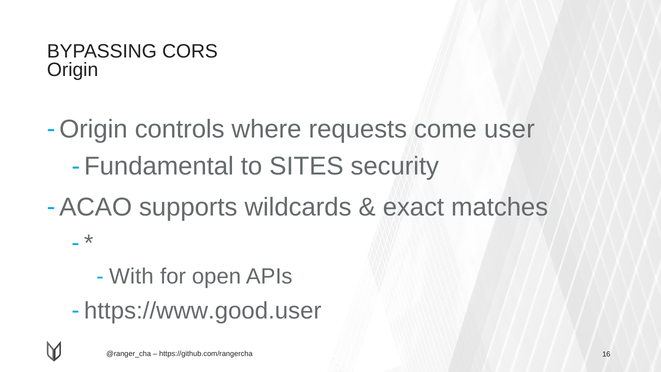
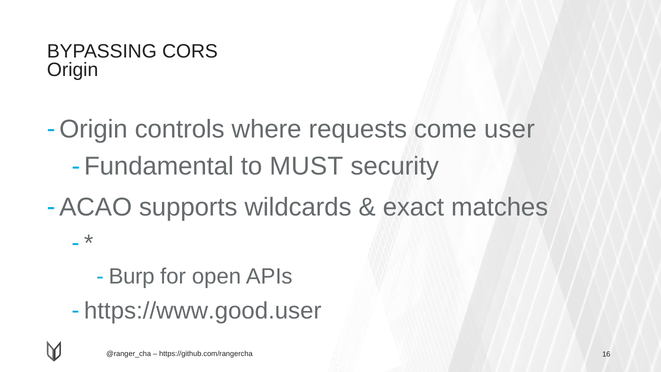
SITES: SITES -> MUST (306, 166)
With: With -> Burp (132, 277)
